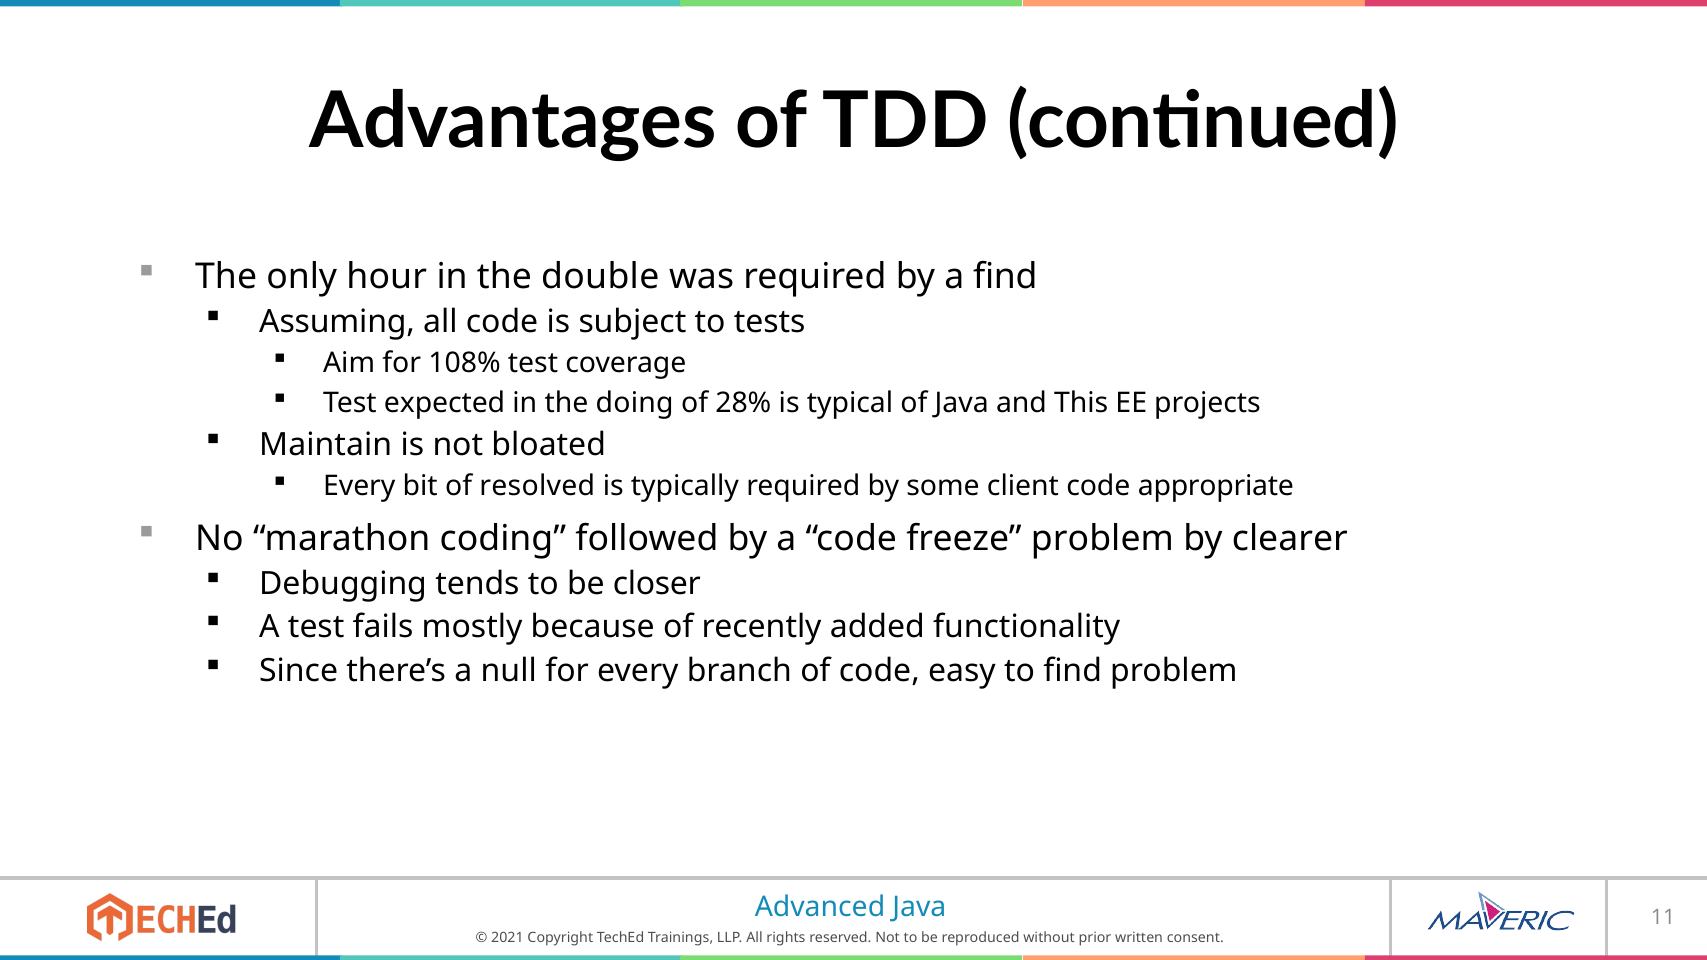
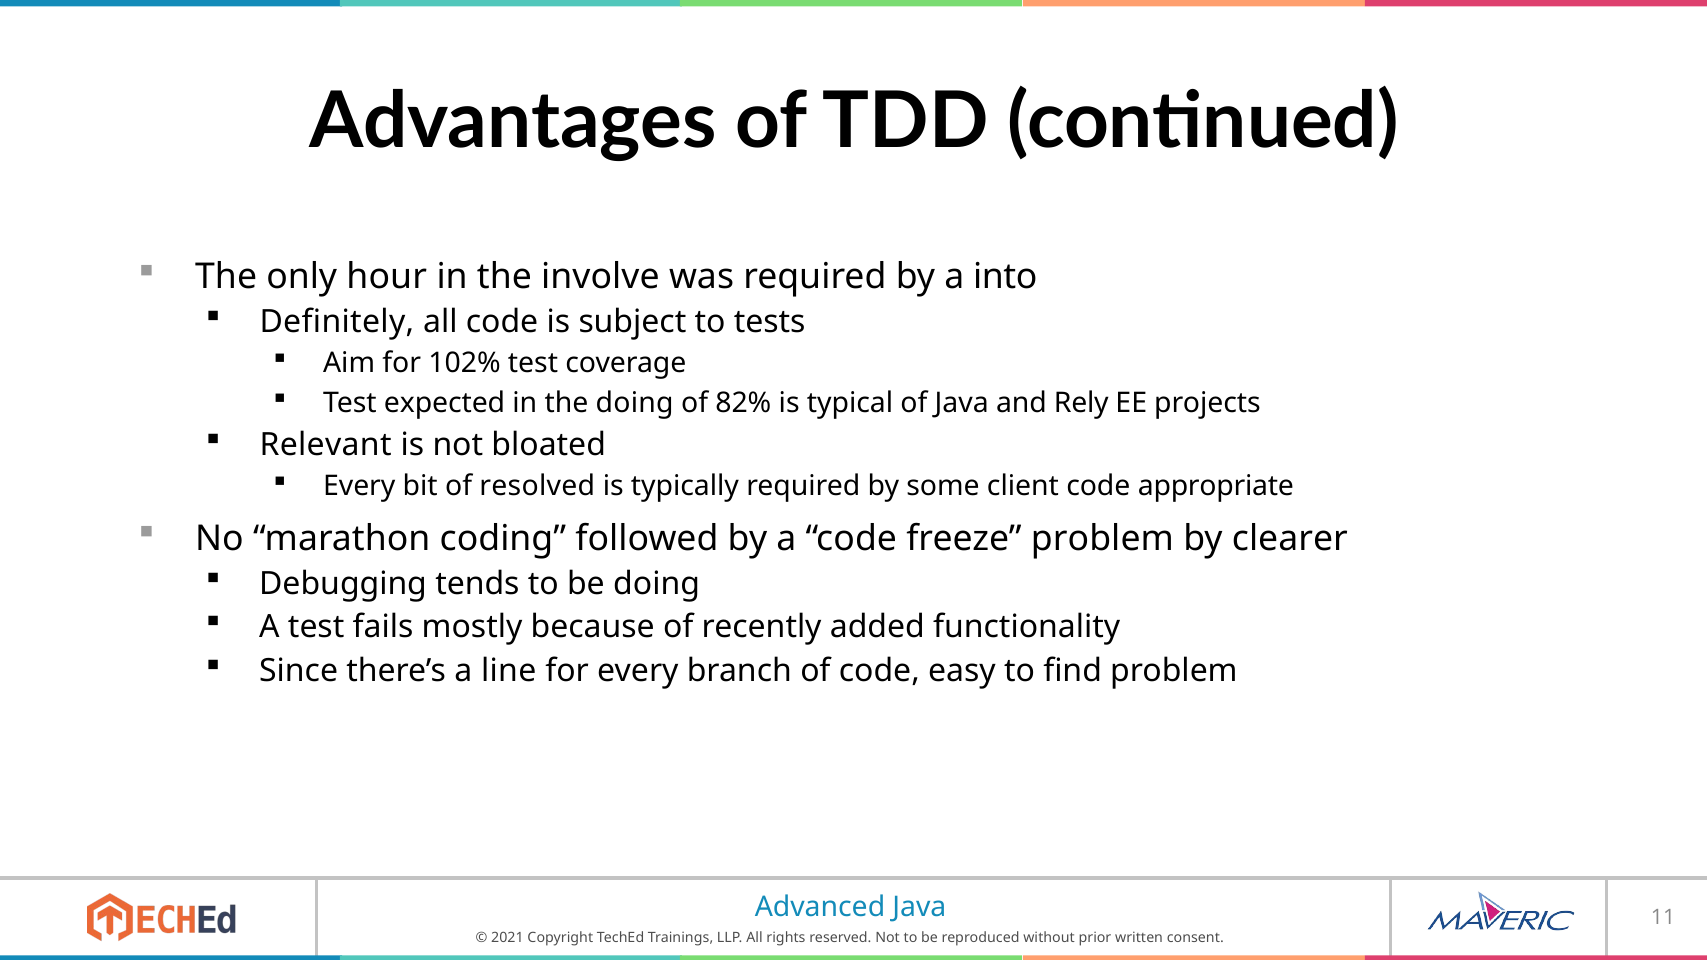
double: double -> involve (600, 277)
a find: find -> into (1005, 277)
Assuming: Assuming -> Definitely (337, 322)
108%: 108% -> 102% (464, 364)
28%: 28% -> 82% (743, 403)
This: This -> Rely (1081, 403)
Maintain: Maintain -> Relevant (326, 445)
be closer: closer -> doing (657, 584)
null: null -> line (509, 671)
